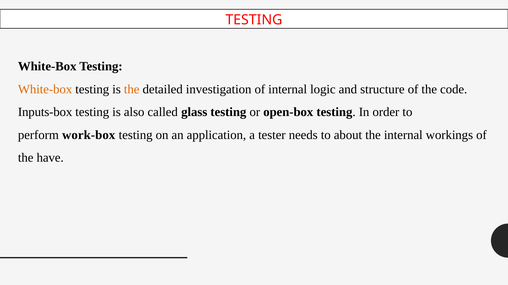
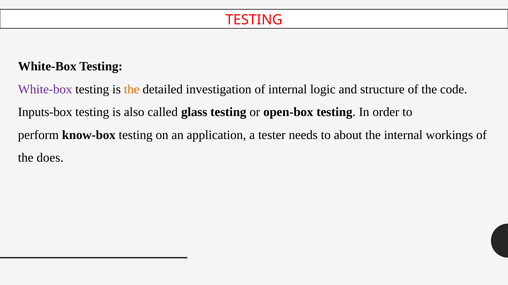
White-box colour: orange -> purple (45, 89)
work-box: work-box -> know-box (89, 135)
have: have -> does (50, 158)
